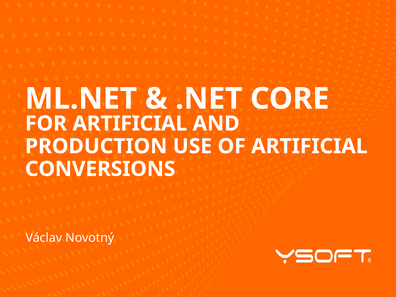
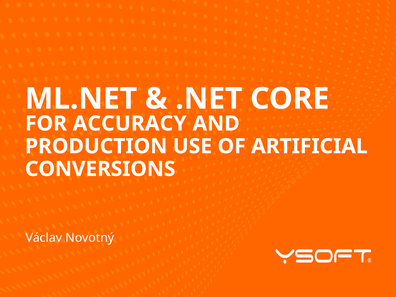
FOR ARTIFICIAL: ARTIFICIAL -> ACCURACY (130, 124)
